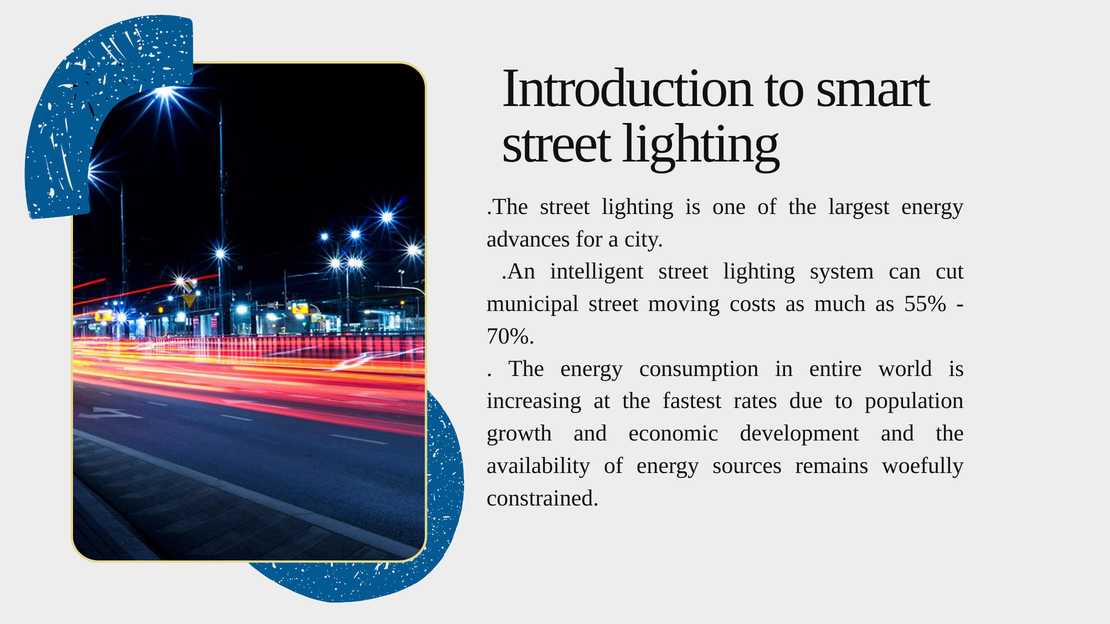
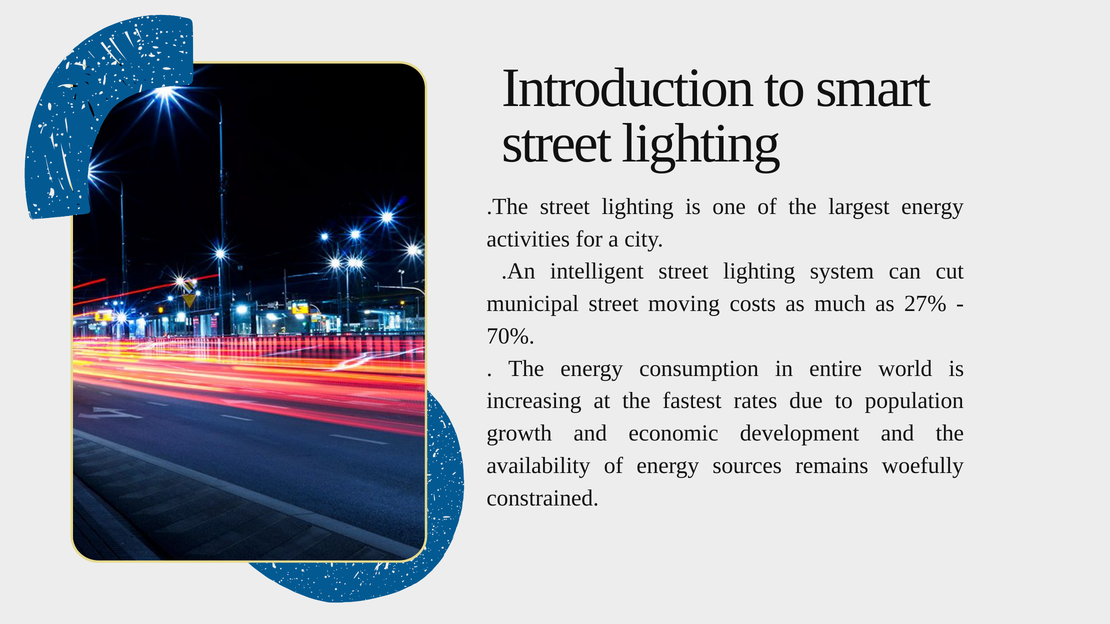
advances: advances -> activities (528, 239)
55%: 55% -> 27% (925, 304)
